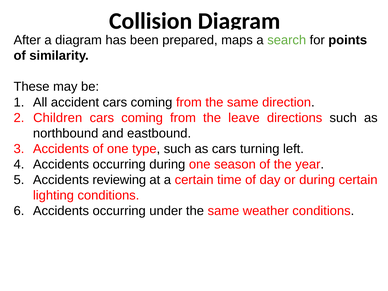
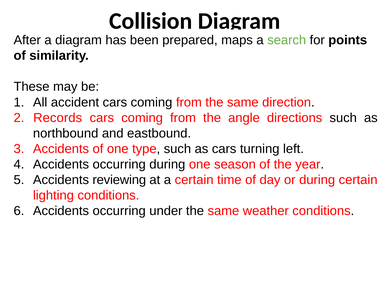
Children: Children -> Records (58, 118)
leave: leave -> angle (244, 118)
